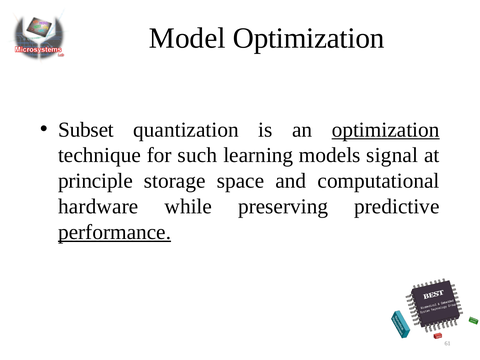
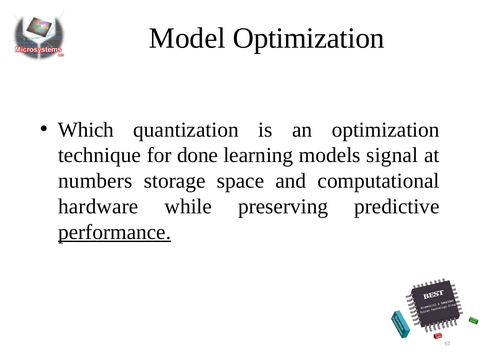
Subset: Subset -> Which (86, 130)
optimization underline: present -> none (386, 130)
such: such -> done (198, 155)
principle: principle -> numbers (95, 181)
